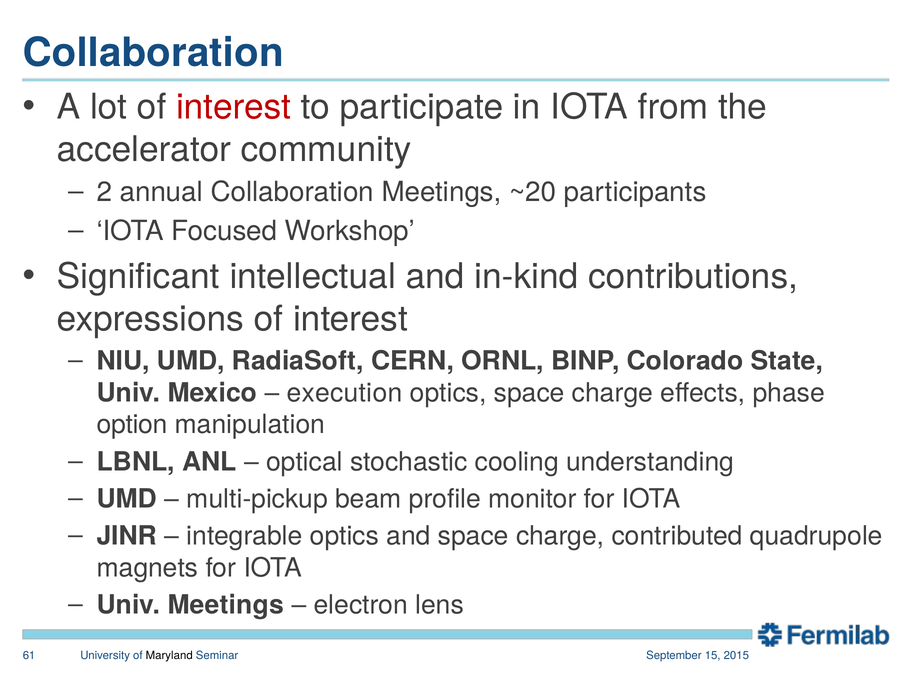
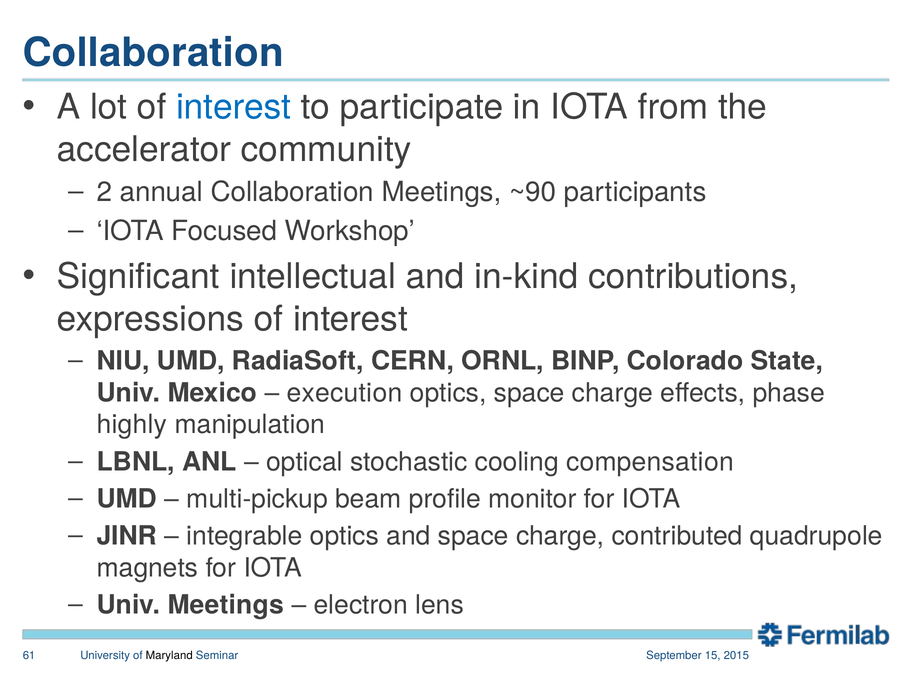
interest colour: red -> blue (234, 107)
~20: ~20 -> ~90 (533, 192)
option: option -> highly (132, 425)
understanding: understanding -> compensation (650, 462)
